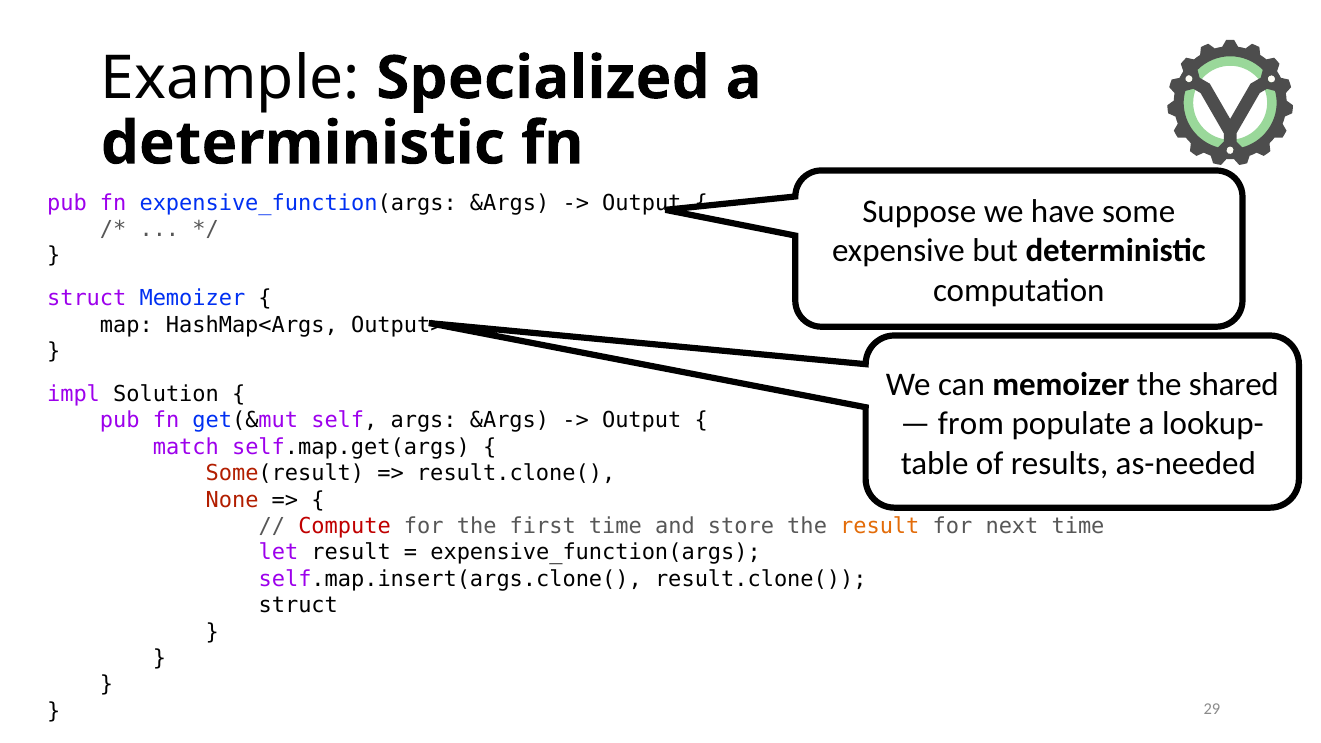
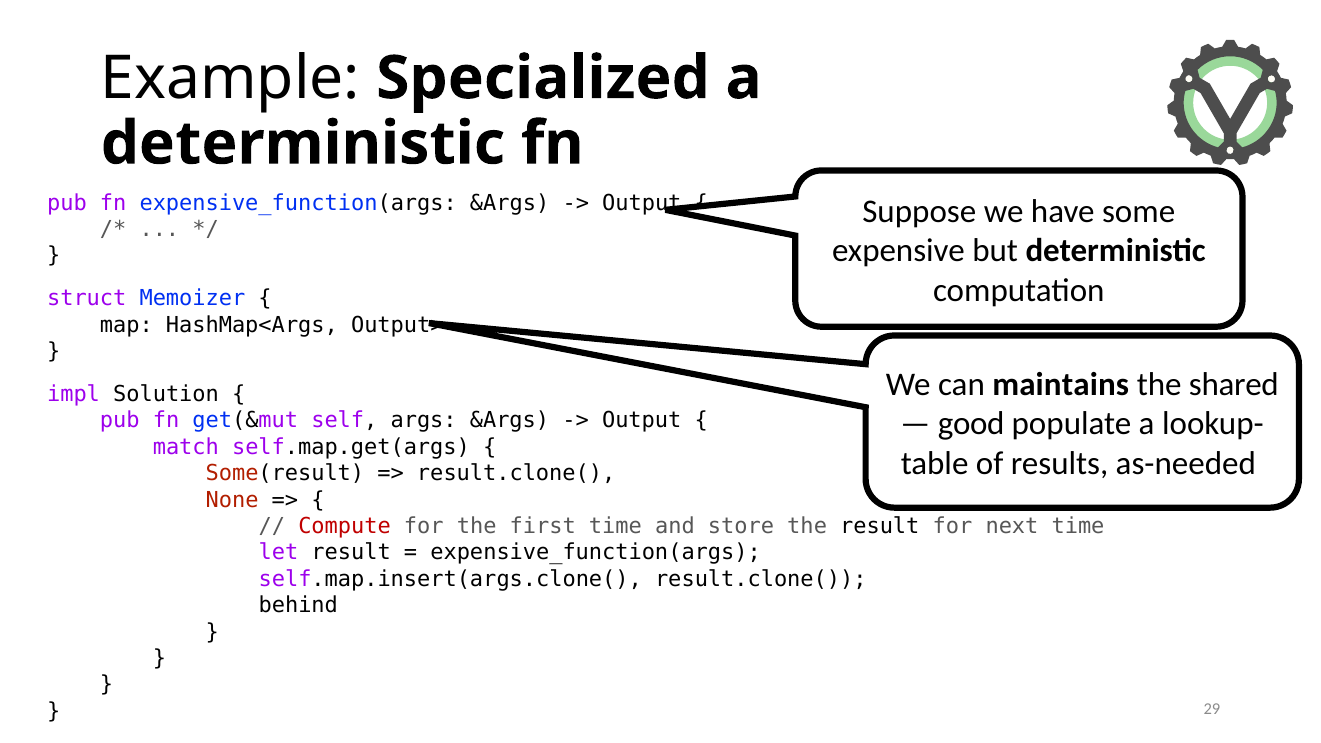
can memoizer: memoizer -> maintains (1061, 384)
from: from -> good (971, 424)
result colour: orange -> black (880, 526)
struct: struct -> behind (298, 606)
